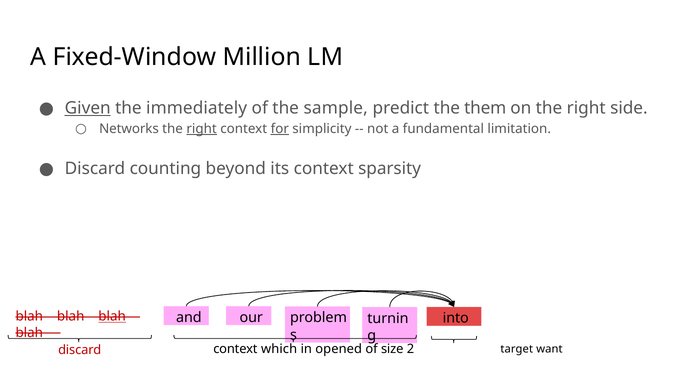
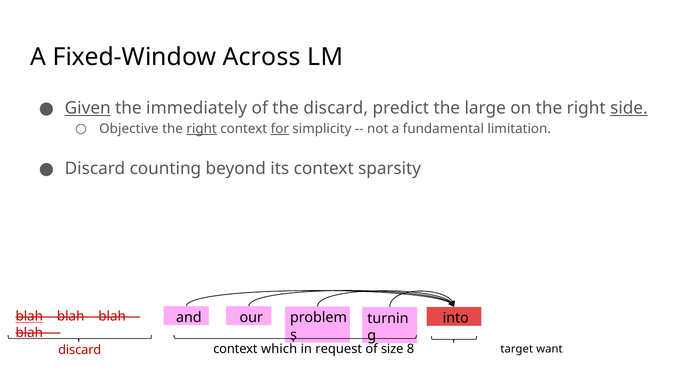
Million: Million -> Across (262, 57)
the sample: sample -> discard (336, 108)
them: them -> large (485, 108)
side underline: none -> present (629, 108)
Networks: Networks -> Objective (129, 129)
blah underline: none -> present (29, 317)
blah underline: present -> none (112, 317)
opened: opened -> request (339, 349)
2: 2 -> 8 (410, 349)
